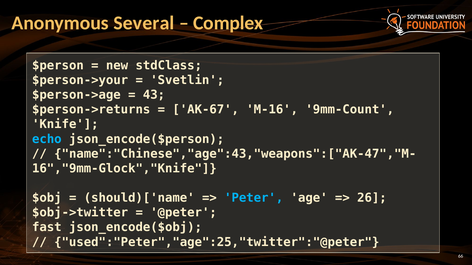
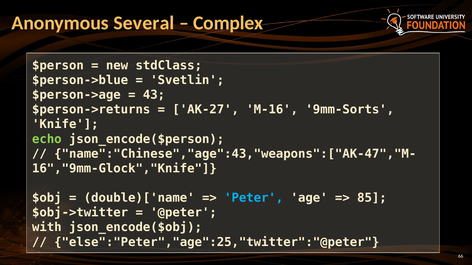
$person->your: $person->your -> $person->blue (80, 80)
AK-67: AK-67 -> AK-27 (206, 110)
9mm-Count: 9mm-Count -> 9mm-Sorts (350, 110)
echo colour: light blue -> light green (47, 139)
should)['name: should)['name -> double)['name (139, 198)
26: 26 -> 85 (372, 198)
fast: fast -> with (47, 228)
used":"Peter","age":25,"twitter":"@peter: used":"Peter","age":25,"twitter":"@peter -> else":"Peter","age":25,"twitter":"@peter (217, 243)
